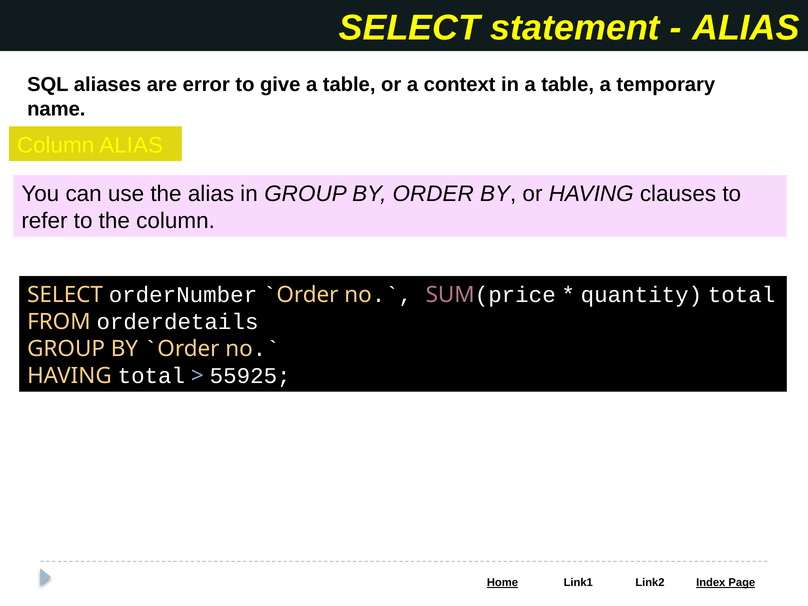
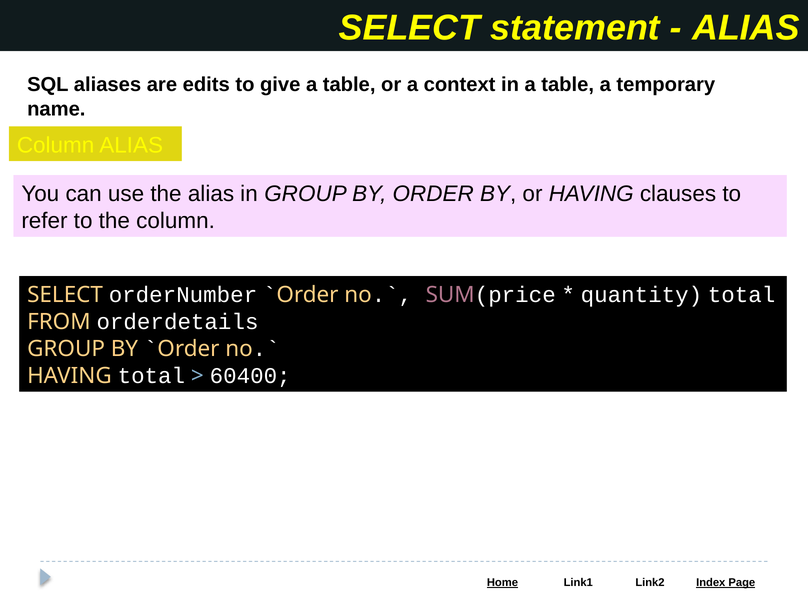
error: error -> edits (206, 85)
55925: 55925 -> 60400 (250, 376)
